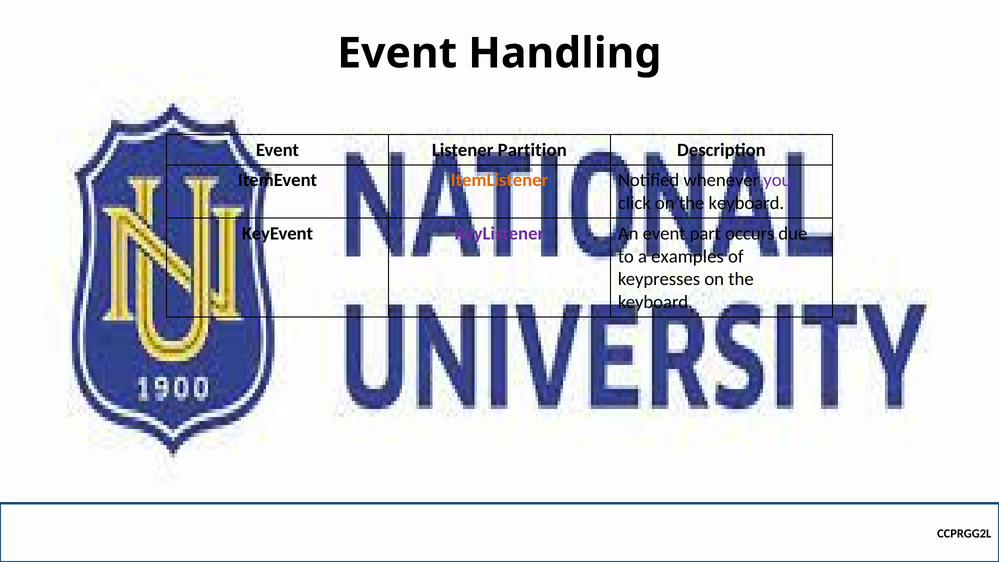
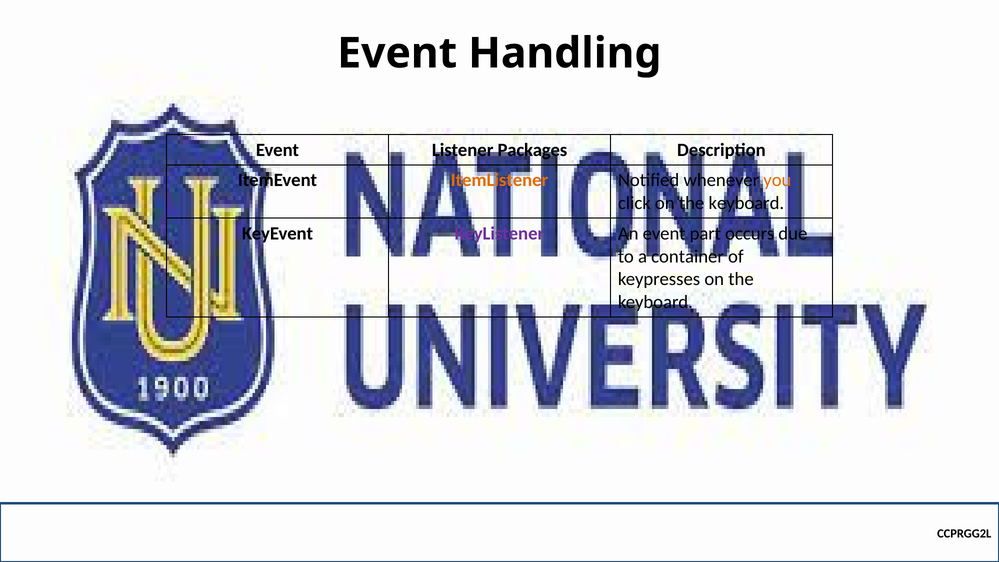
Partition: Partition -> Packages (532, 150)
you colour: purple -> orange (777, 180)
examples: examples -> container (688, 256)
